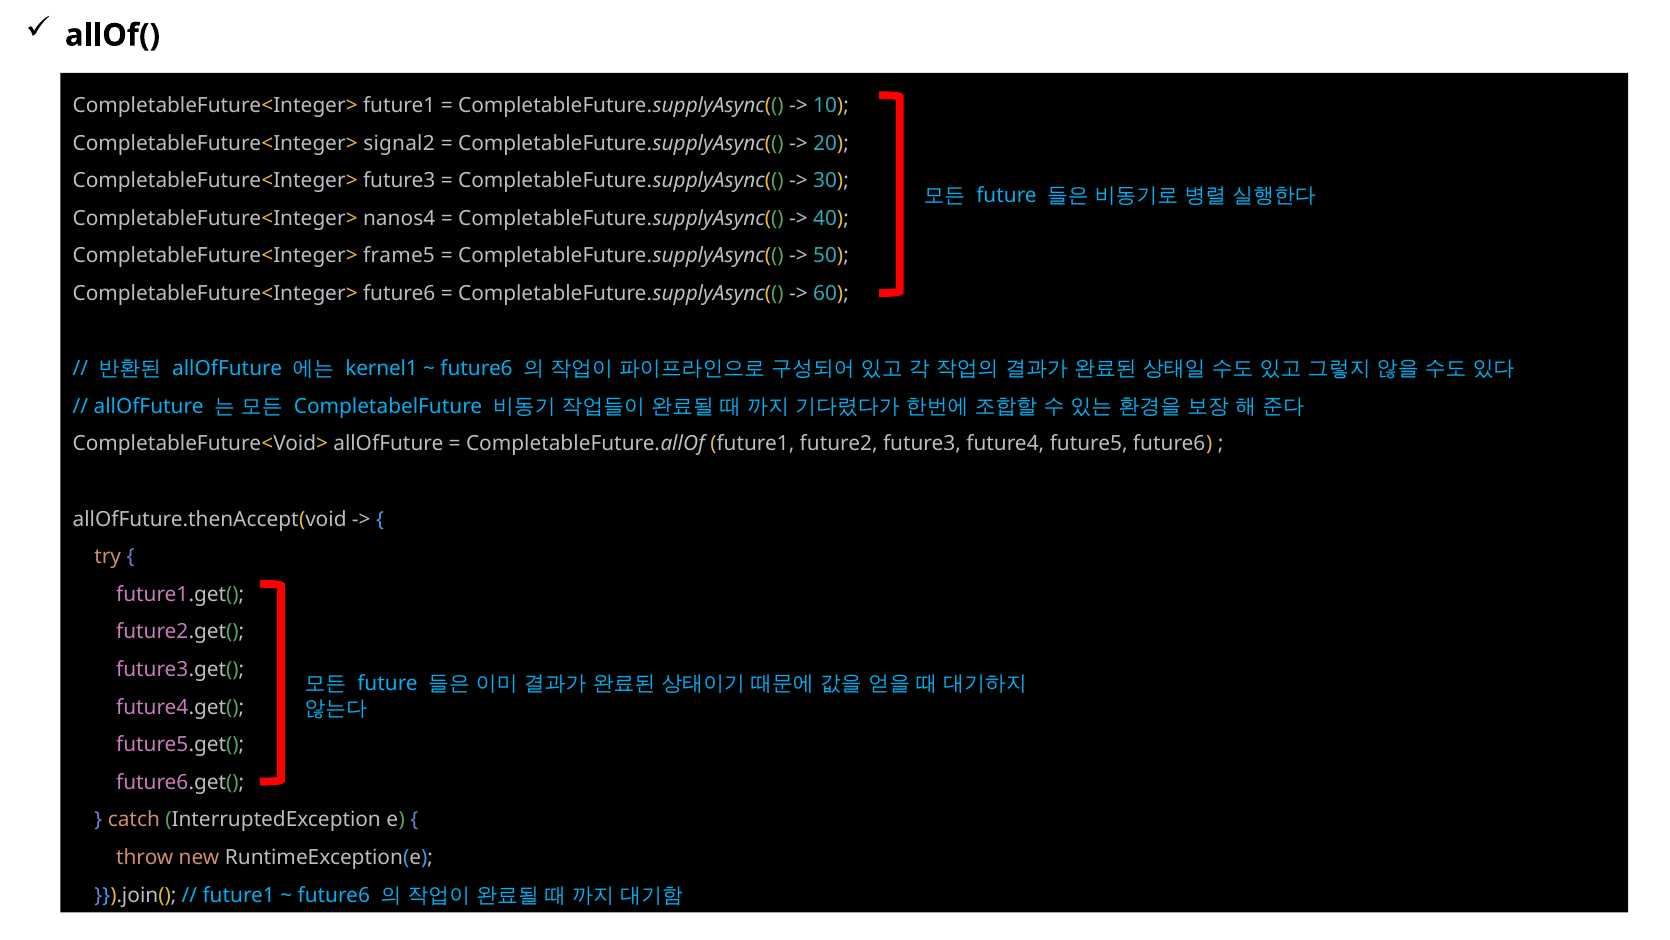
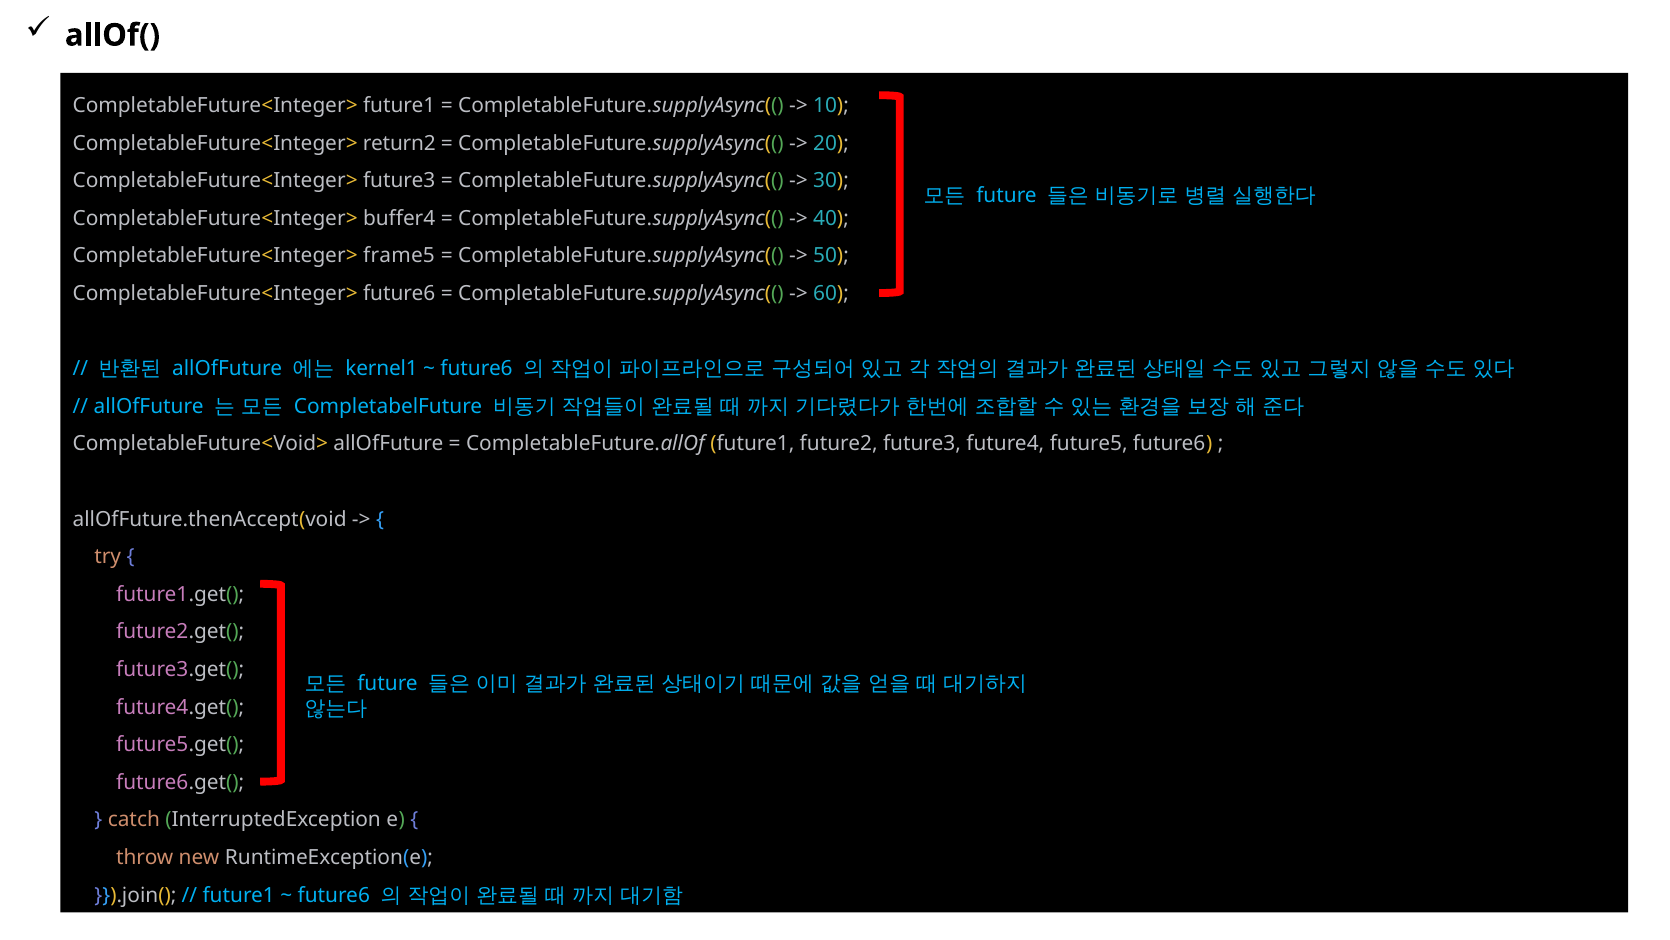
signal2: signal2 -> return2 (399, 143)
nanos4: nanos4 -> buffer4 (399, 218)
